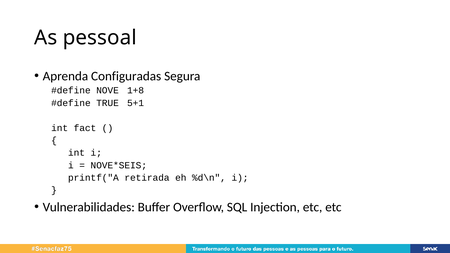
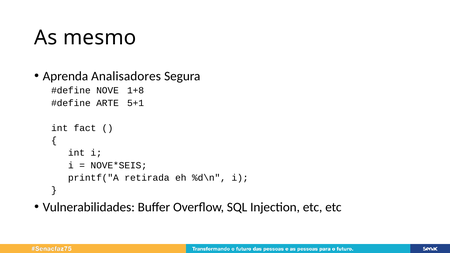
pessoal: pessoal -> mesmo (100, 38)
Configuradas: Configuradas -> Analisadores (126, 76)
TRUE: TRUE -> ARTE (108, 103)
